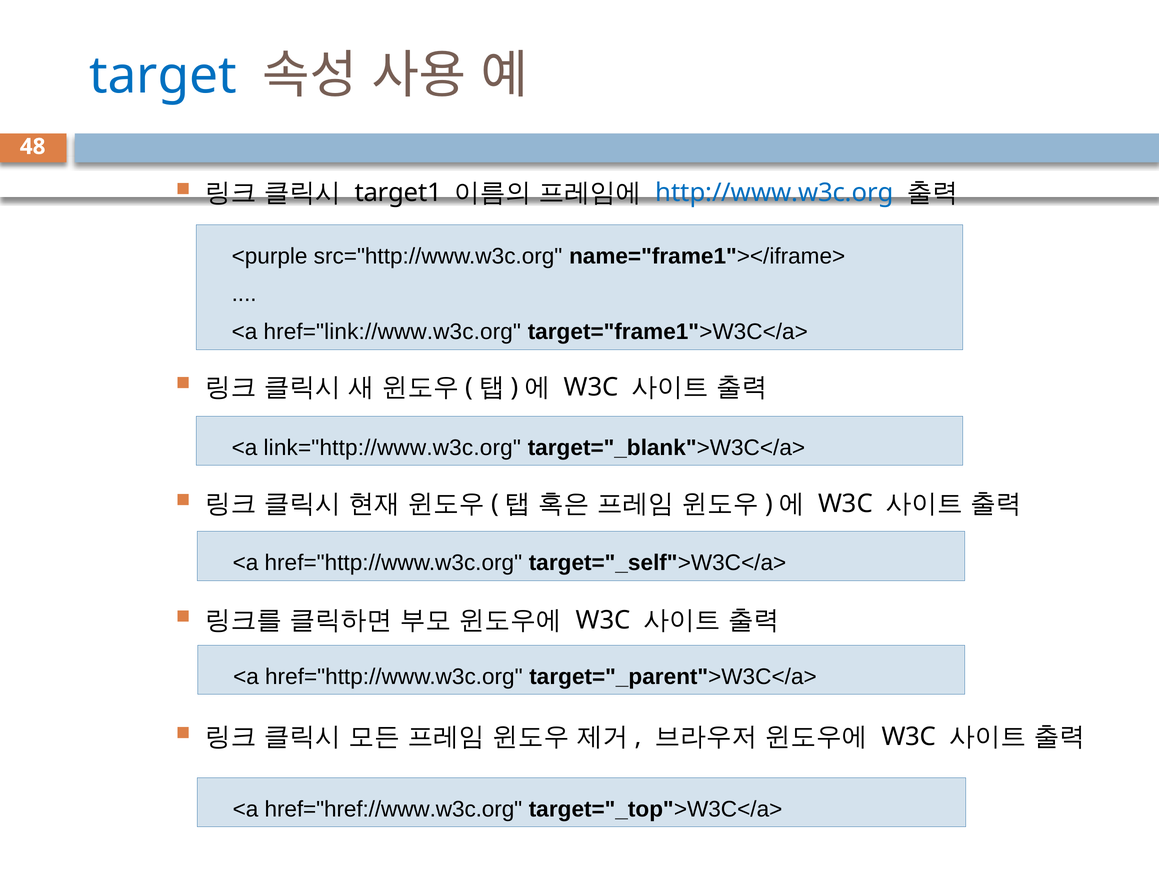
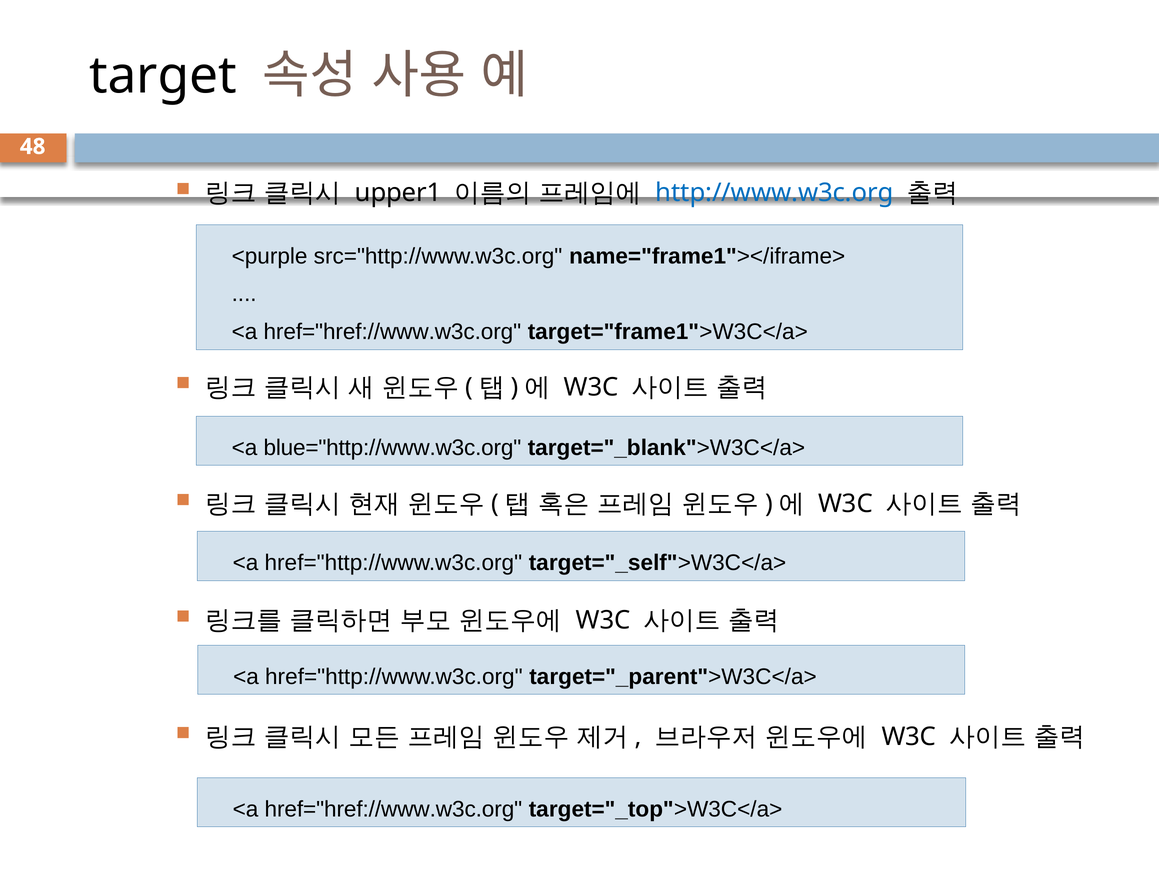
target colour: blue -> black (163, 76)
target1: target1 -> upper1 (398, 193)
href="link://www.w3c.org: href="link://www.w3c.org -> href="href://www.w3c.org (392, 332)
link="http://www.w3c.org: link="http://www.w3c.org -> blue="http://www.w3c.org (392, 448)
